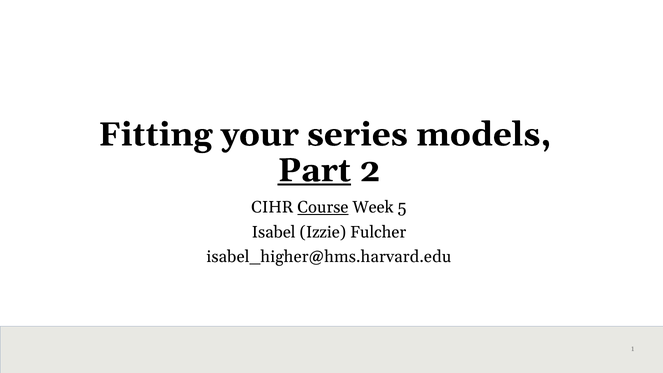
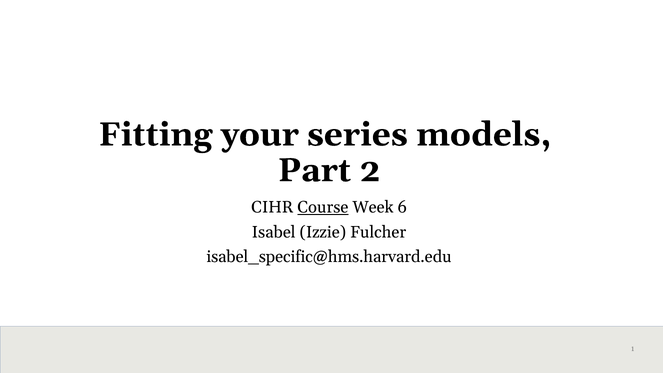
Part underline: present -> none (314, 170)
5: 5 -> 6 (402, 207)
isabel_higher@hms.harvard.edu: isabel_higher@hms.harvard.edu -> isabel_specific@hms.harvard.edu (329, 257)
